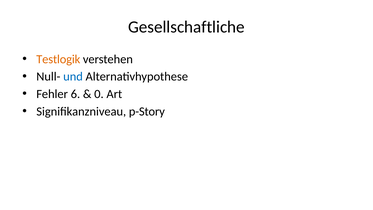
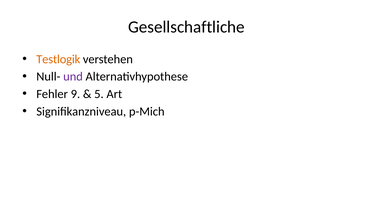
und colour: blue -> purple (73, 77)
6: 6 -> 9 (75, 94)
0: 0 -> 5 (99, 94)
p-Story: p-Story -> p-Mich (147, 111)
